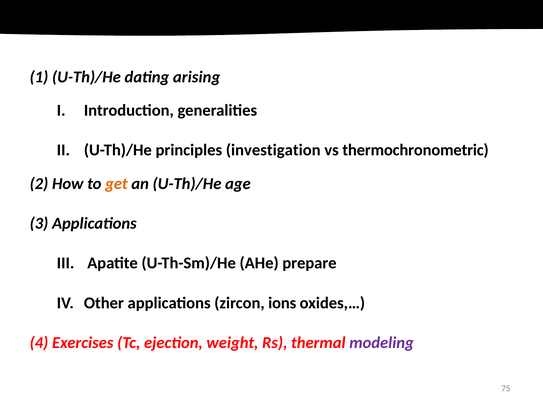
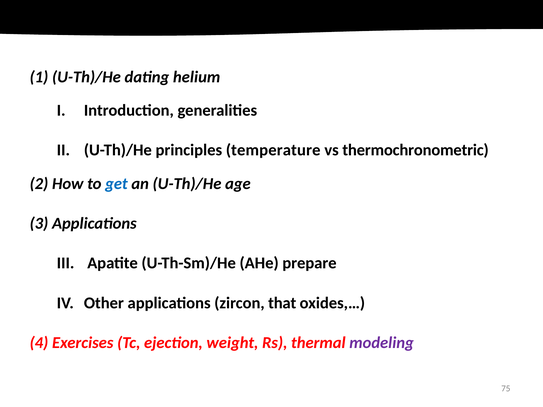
arising: arising -> helium (197, 77)
investigation: investigation -> temperature (273, 150)
get colour: orange -> blue (116, 184)
ions: ions -> that (282, 303)
